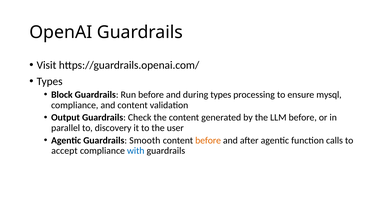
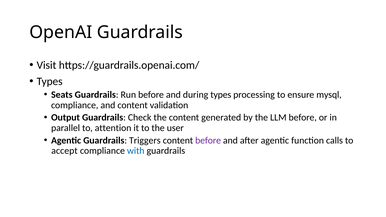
Block: Block -> Seats (62, 95)
discovery: discovery -> attention (113, 128)
Smooth: Smooth -> Triggers (145, 140)
before colour: orange -> purple (208, 140)
